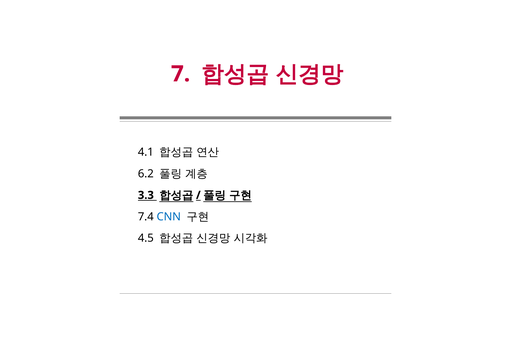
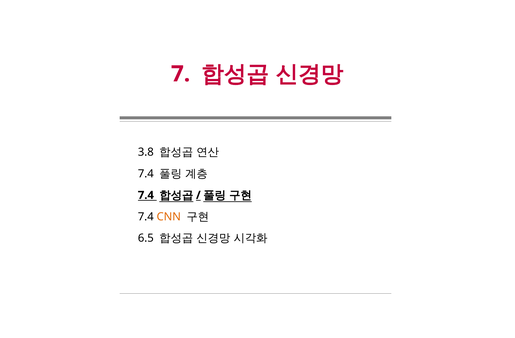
4.1: 4.1 -> 3.8 (146, 152)
6.2: 6.2 -> 7.4 (146, 174)
3.3: 3.3 -> 7.4 (146, 195)
CNN colour: blue -> orange (169, 217)
4.5: 4.5 -> 6.5 (146, 238)
